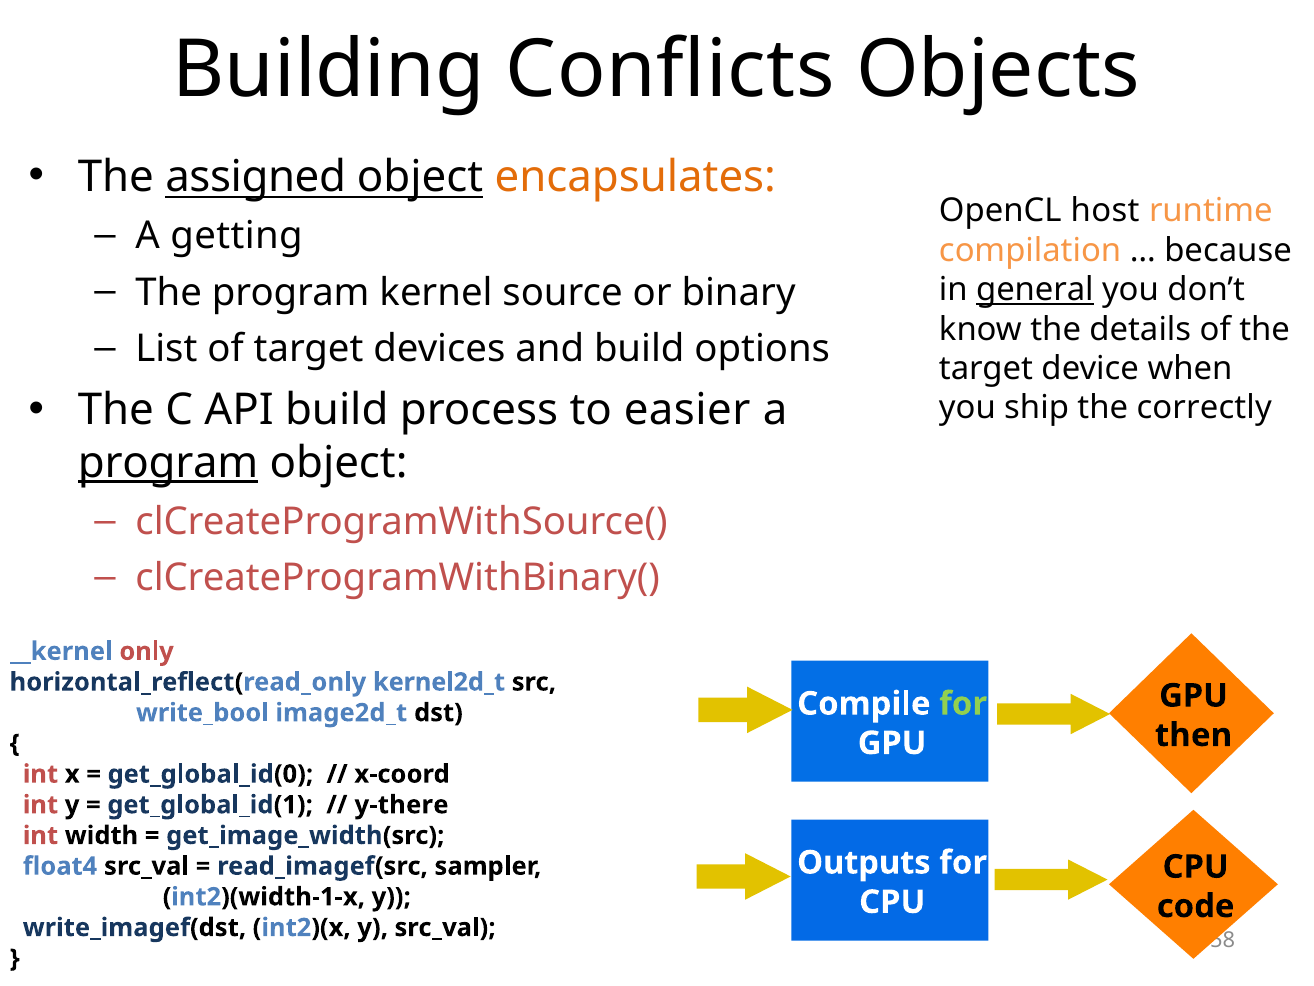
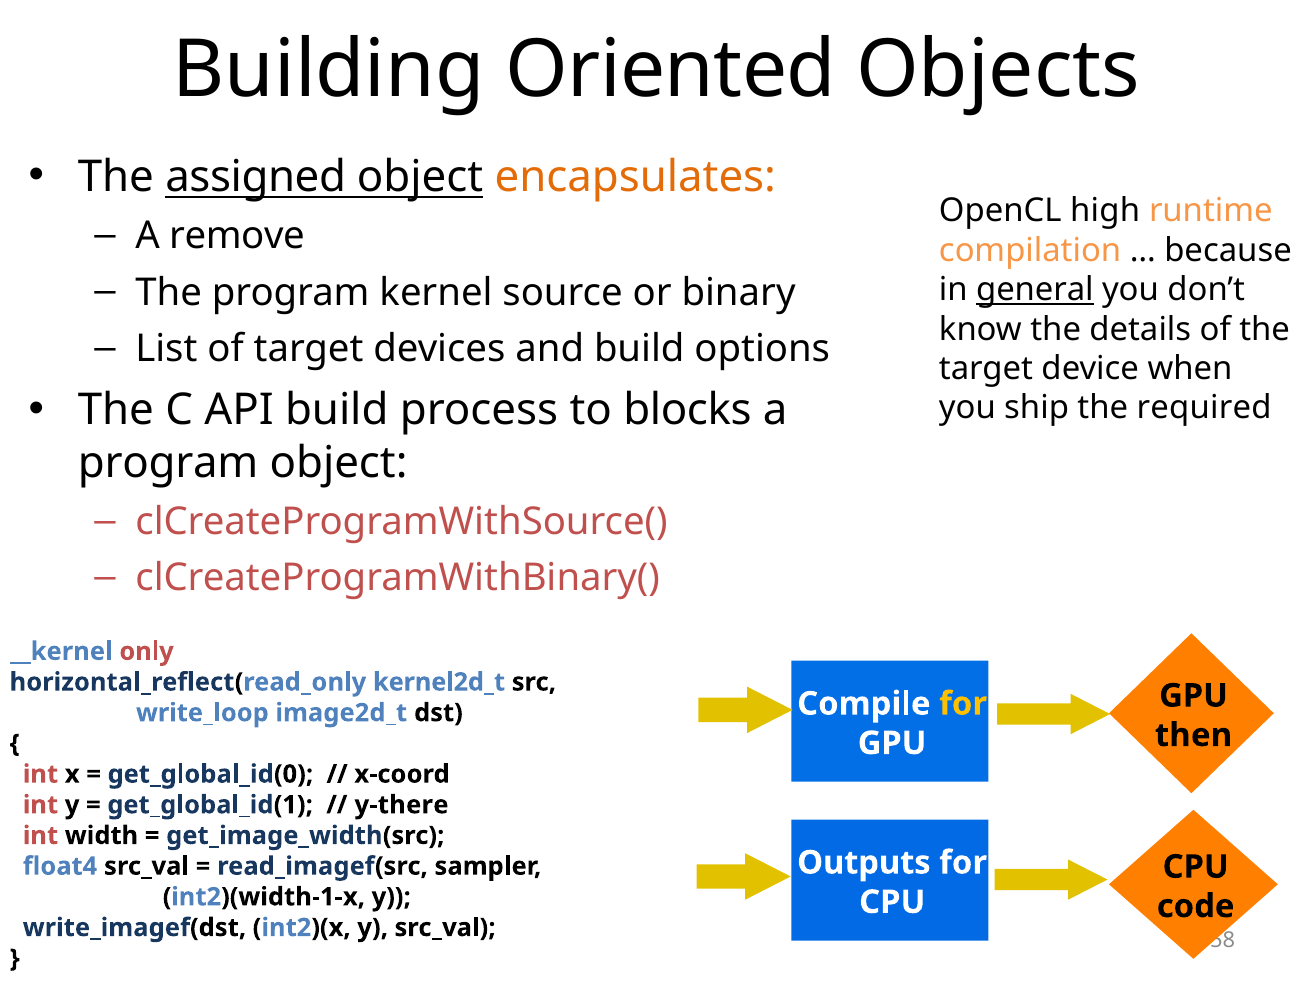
Conflicts: Conflicts -> Oriented (671, 70)
host: host -> high (1105, 211)
getting: getting -> remove (237, 236)
easier: easier -> blocks (687, 410)
correctly: correctly -> required (1204, 408)
program underline: present -> none (168, 462)
for colour: light green -> yellow (963, 703)
write_bool: write_bool -> write_loop (202, 712)
